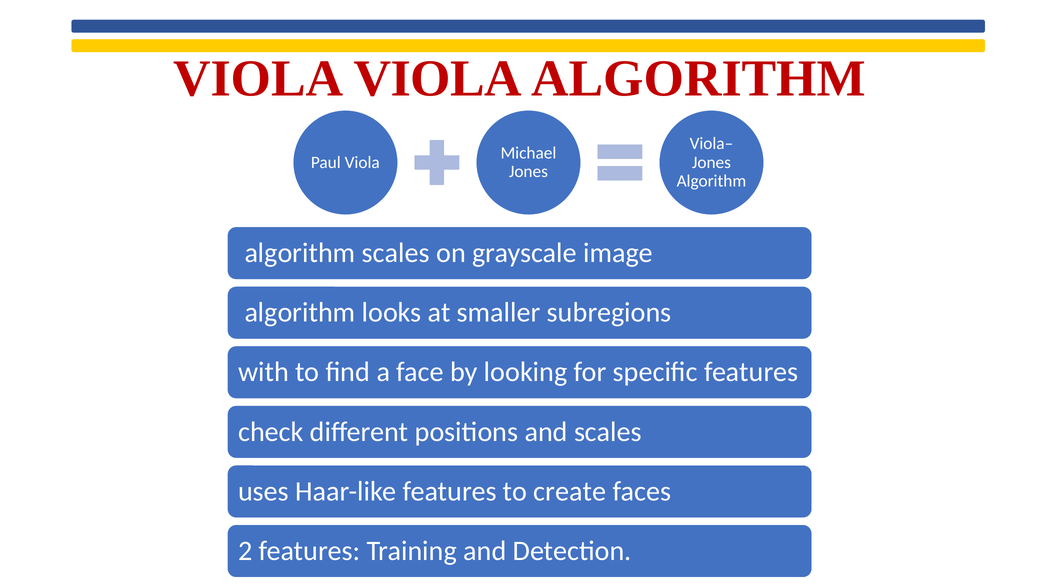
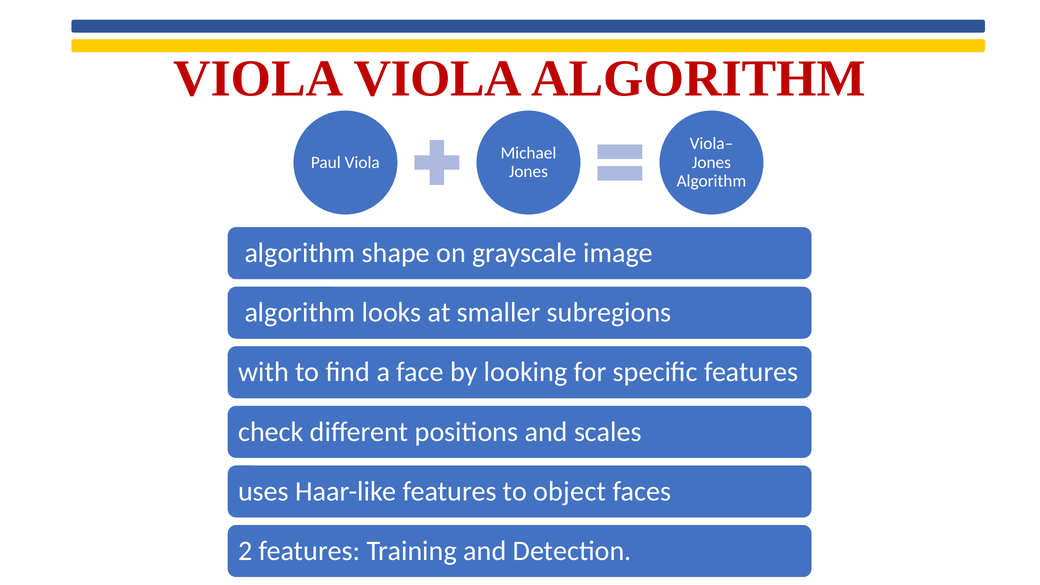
algorithm scales: scales -> shape (396, 253)
create: create -> object (570, 491)
